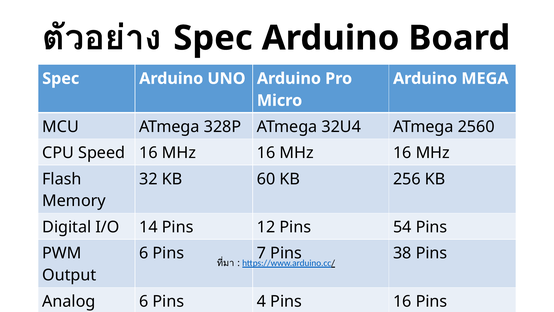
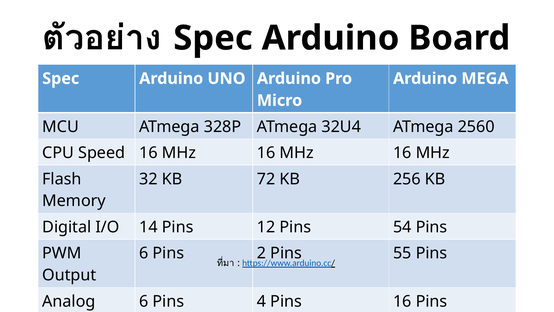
60: 60 -> 72 (266, 179)
7: 7 -> 2 (262, 253)
38: 38 -> 55 (402, 253)
